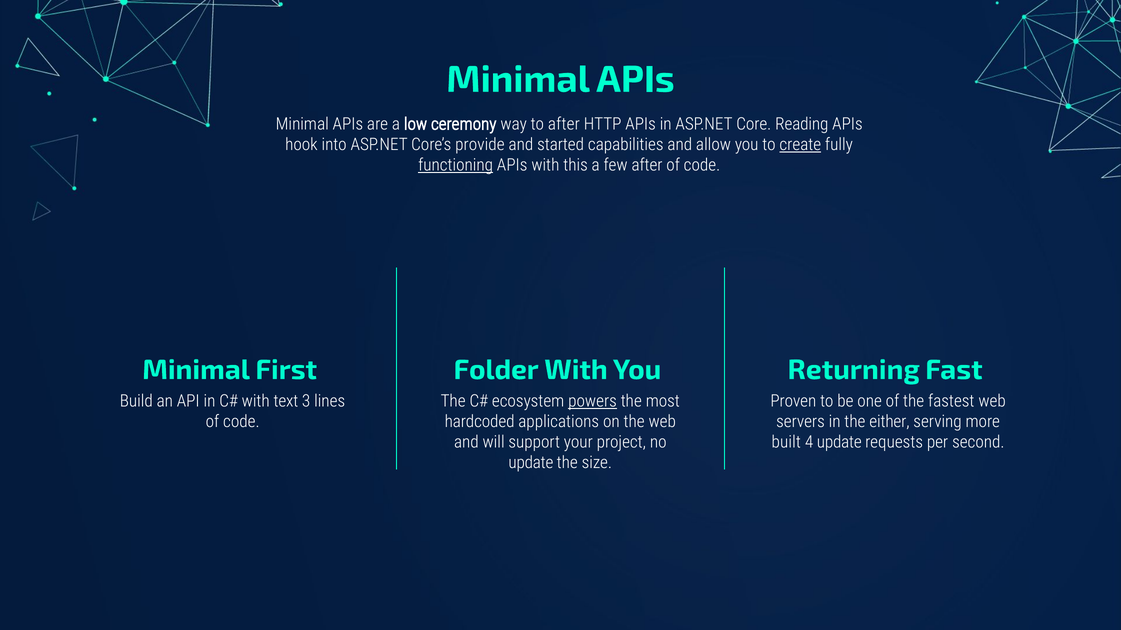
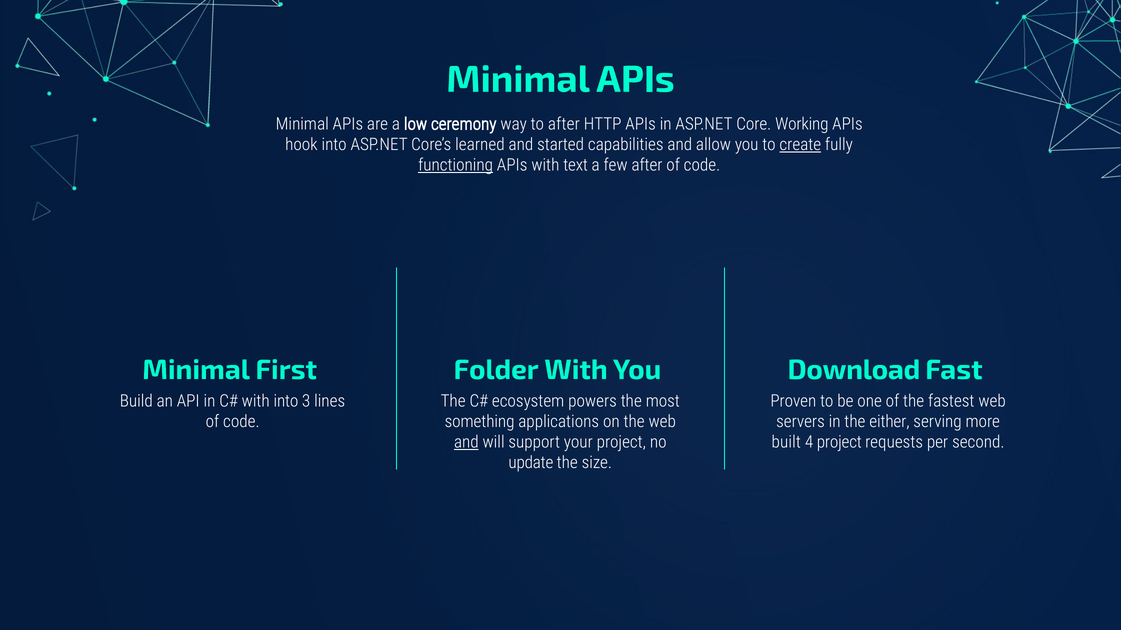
Reading: Reading -> Working (802, 124)
provide: provide -> learned (480, 145)
this: this -> text (576, 165)
Returning: Returning -> Download (854, 370)
with text: text -> into (286, 402)
powers underline: present -> none (593, 402)
hardcoded: hardcoded -> something (480, 422)
and underline: none -> present (466, 443)
4 update: update -> project (839, 443)
